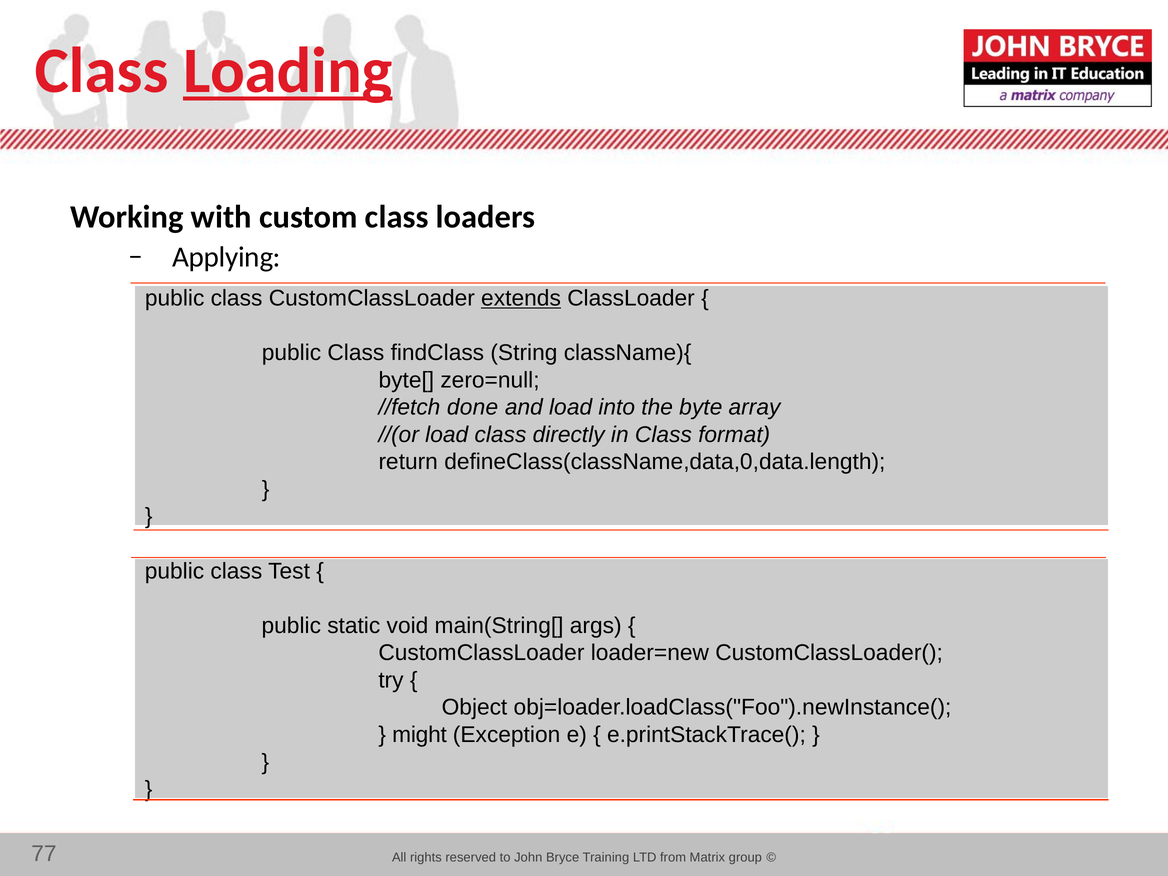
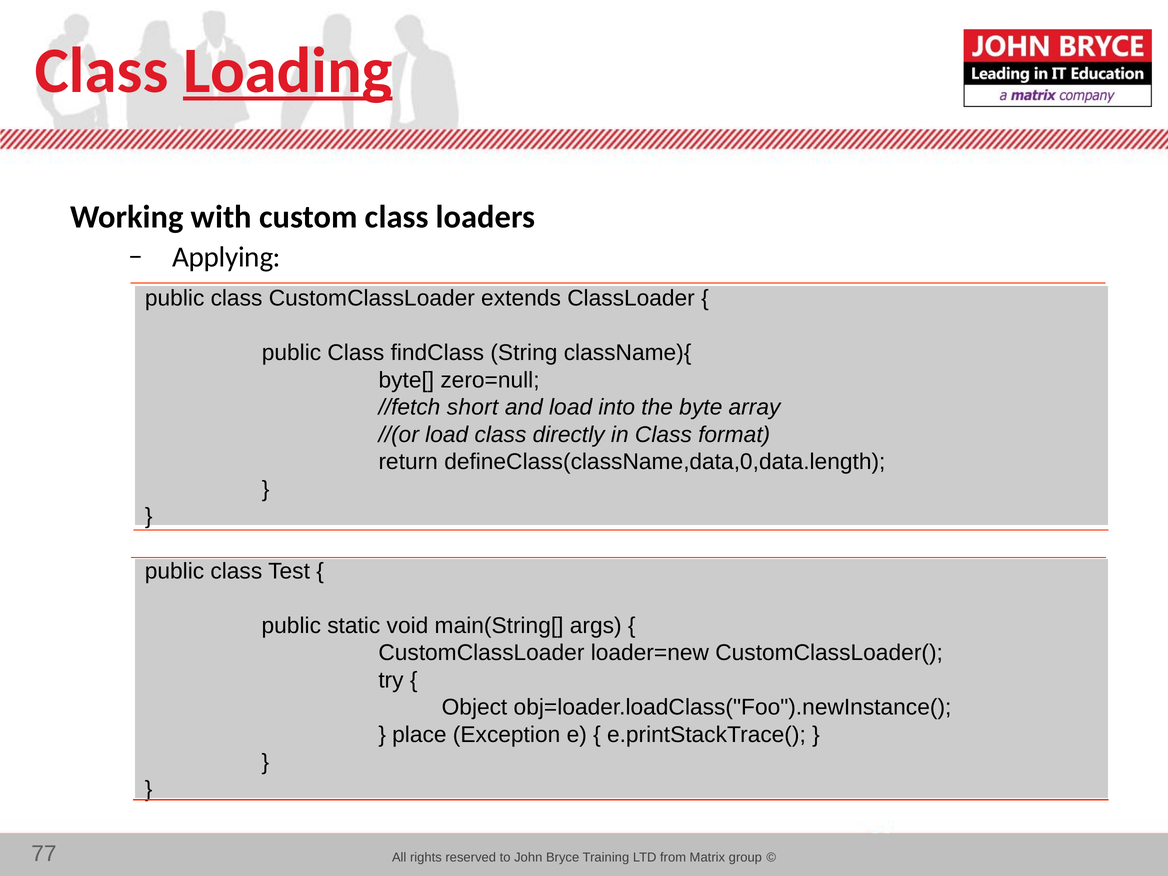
extends underline: present -> none (521, 298)
done: done -> short (473, 407)
might: might -> place (419, 735)
